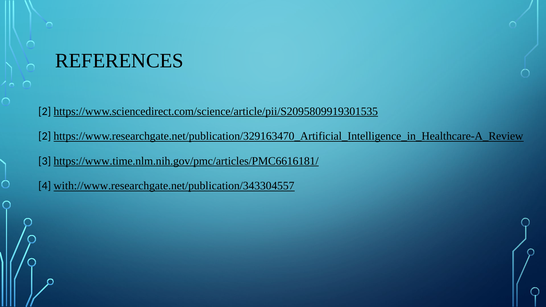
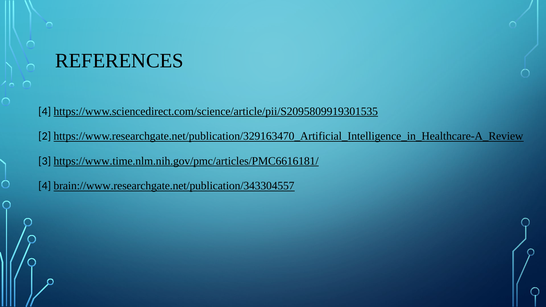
2: 2 -> 4 (45, 111)
with://www.researchgate.net/publication/343304557: with://www.researchgate.net/publication/343304557 -> brain://www.researchgate.net/publication/343304557 (174, 186)
